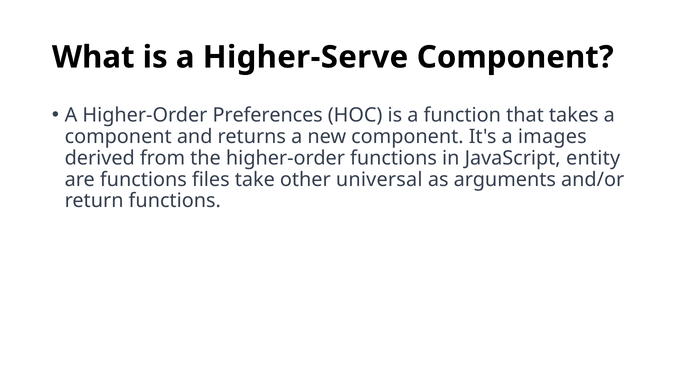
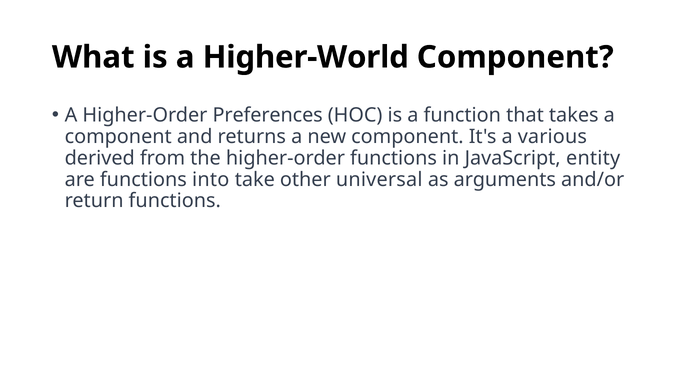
Higher-Serve: Higher-Serve -> Higher-World (306, 57)
images: images -> various (552, 137)
files: files -> into (211, 180)
